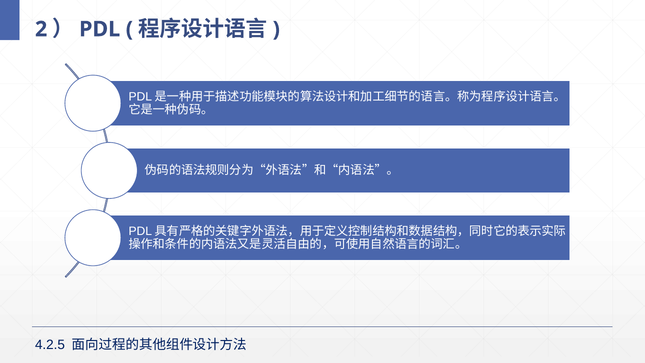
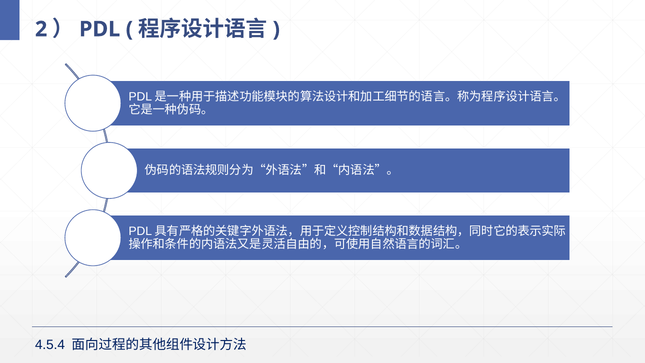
4.2.5: 4.2.5 -> 4.5.4 (50, 344)
